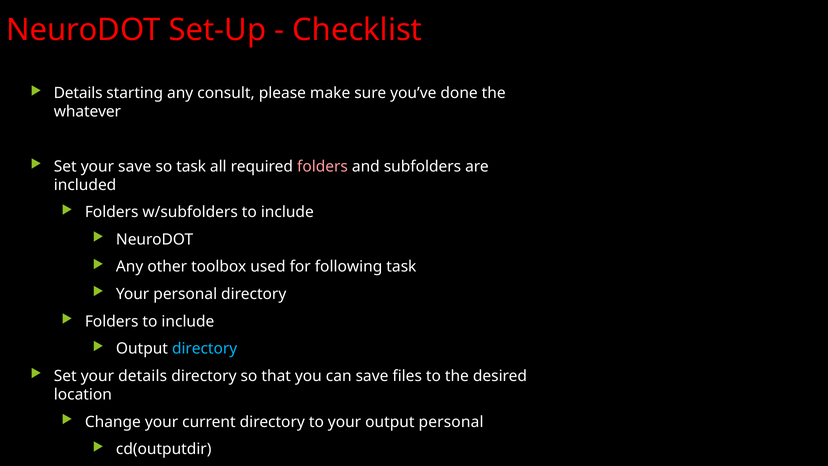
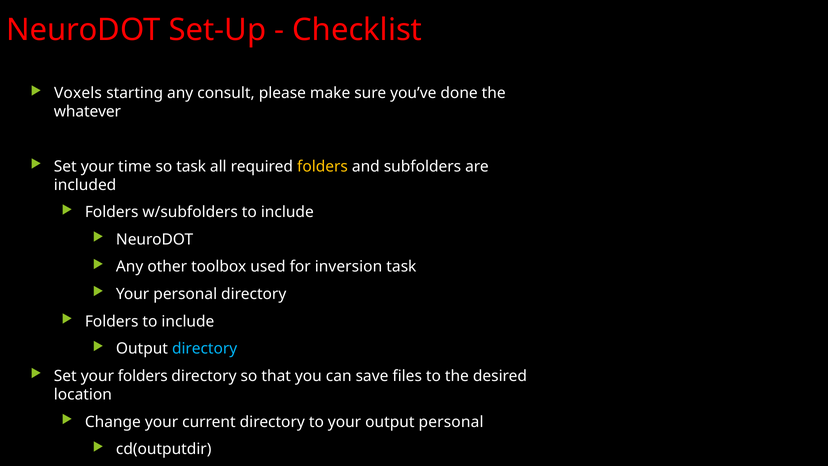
Details: Details -> Voxels (78, 93)
your save: save -> time (135, 166)
folders colour: pink -> yellow (322, 166)
following: following -> inversion (349, 267)
your details: details -> folders (143, 376)
